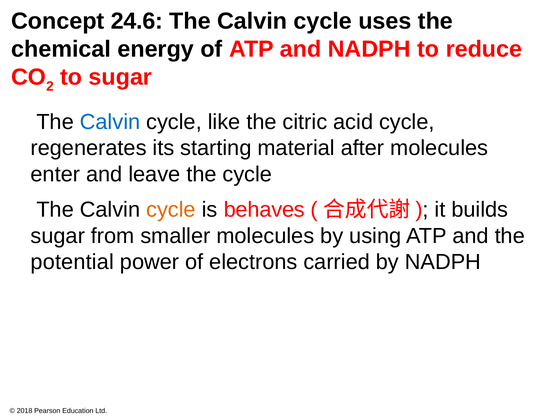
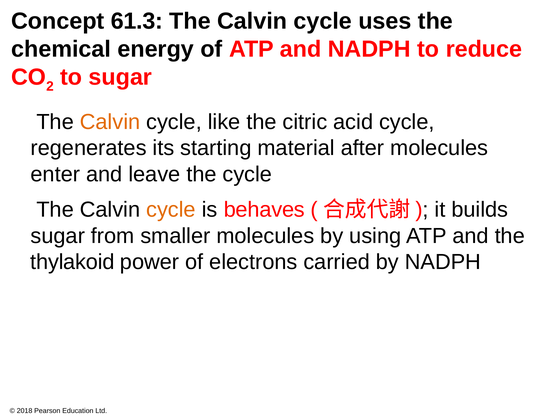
24.6: 24.6 -> 61.3 (137, 21)
Calvin colour: blue -> orange (110, 122)
potential: potential -> thylakoid (72, 262)
